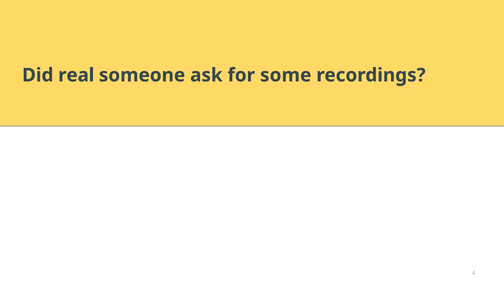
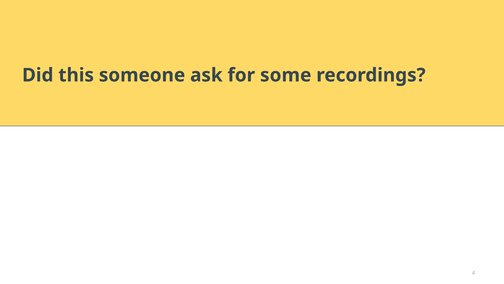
real: real -> this (76, 75)
